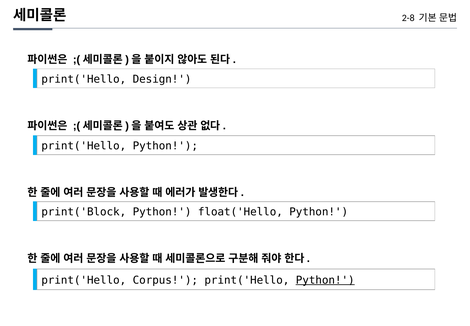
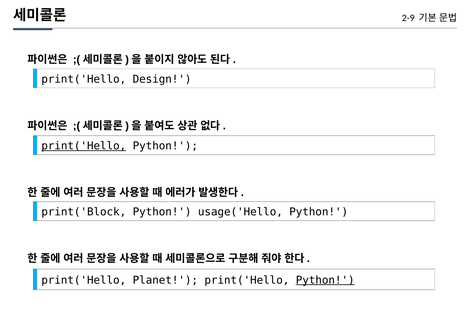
2-8: 2-8 -> 2-9 (408, 18)
print('Hello underline: none -> present (84, 146)
float('Hello: float('Hello -> usage('Hello (240, 212)
Corpus: Corpus -> Planet (165, 280)
